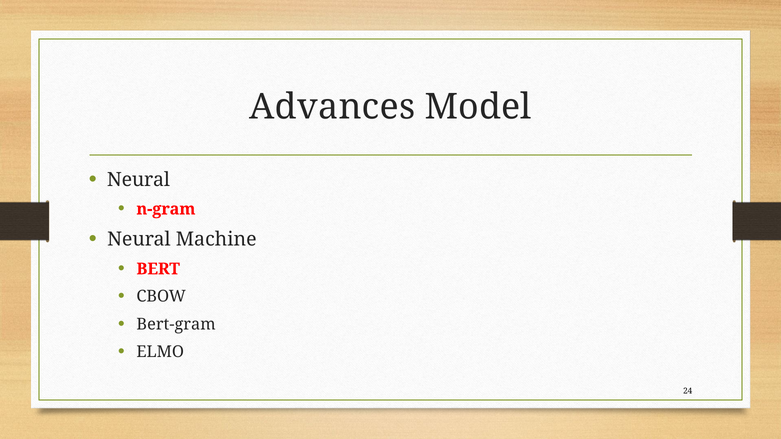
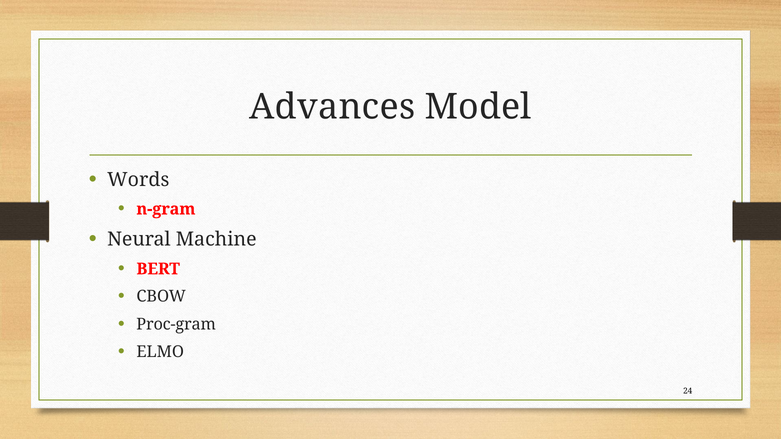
Neural: Neural -> Words (138, 180)
Bert-gram: Bert-gram -> Proc-gram (176, 324)
